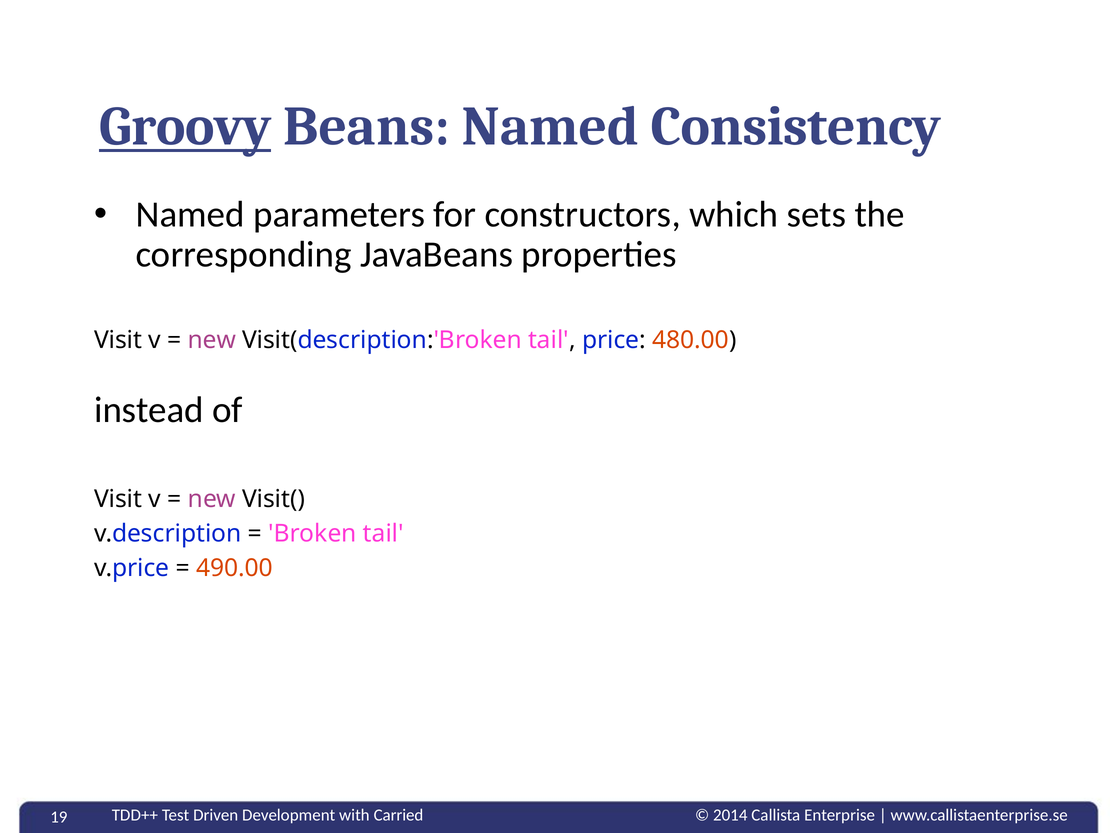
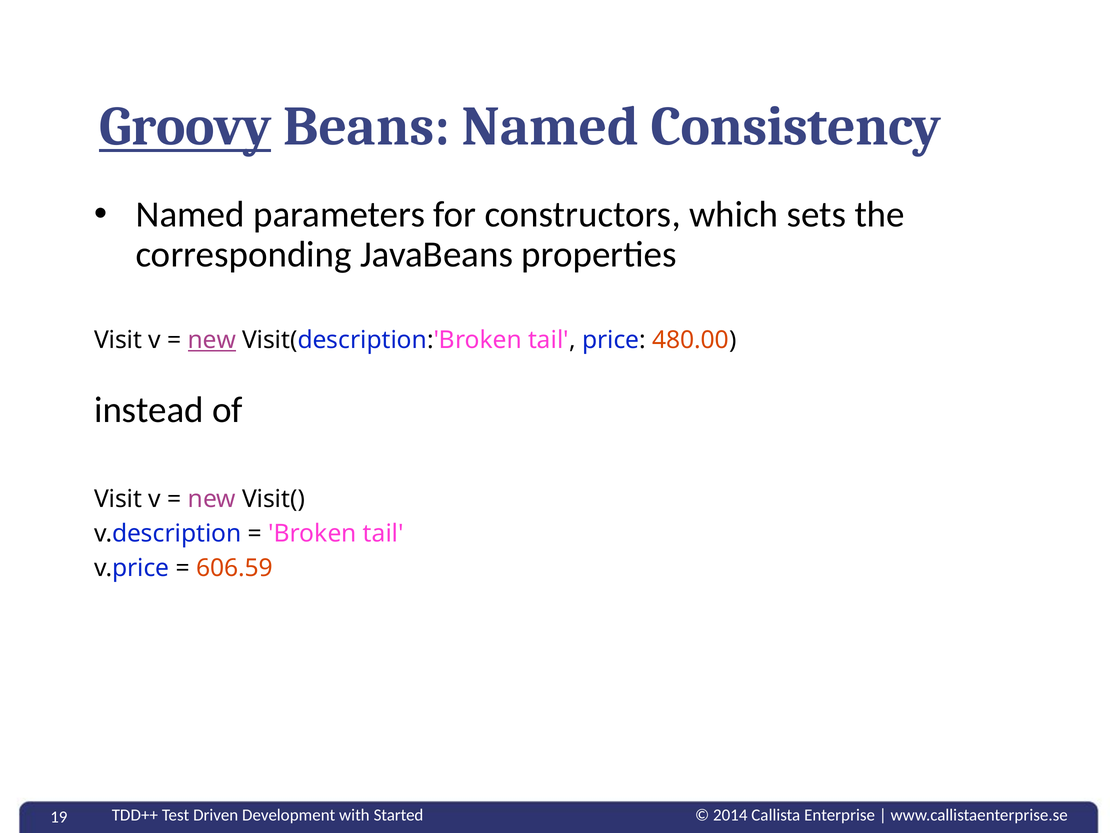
new underline: none -> present (212, 340)
490.00: 490.00 -> 606.59 (235, 568)
Carried: Carried -> Started (399, 815)
